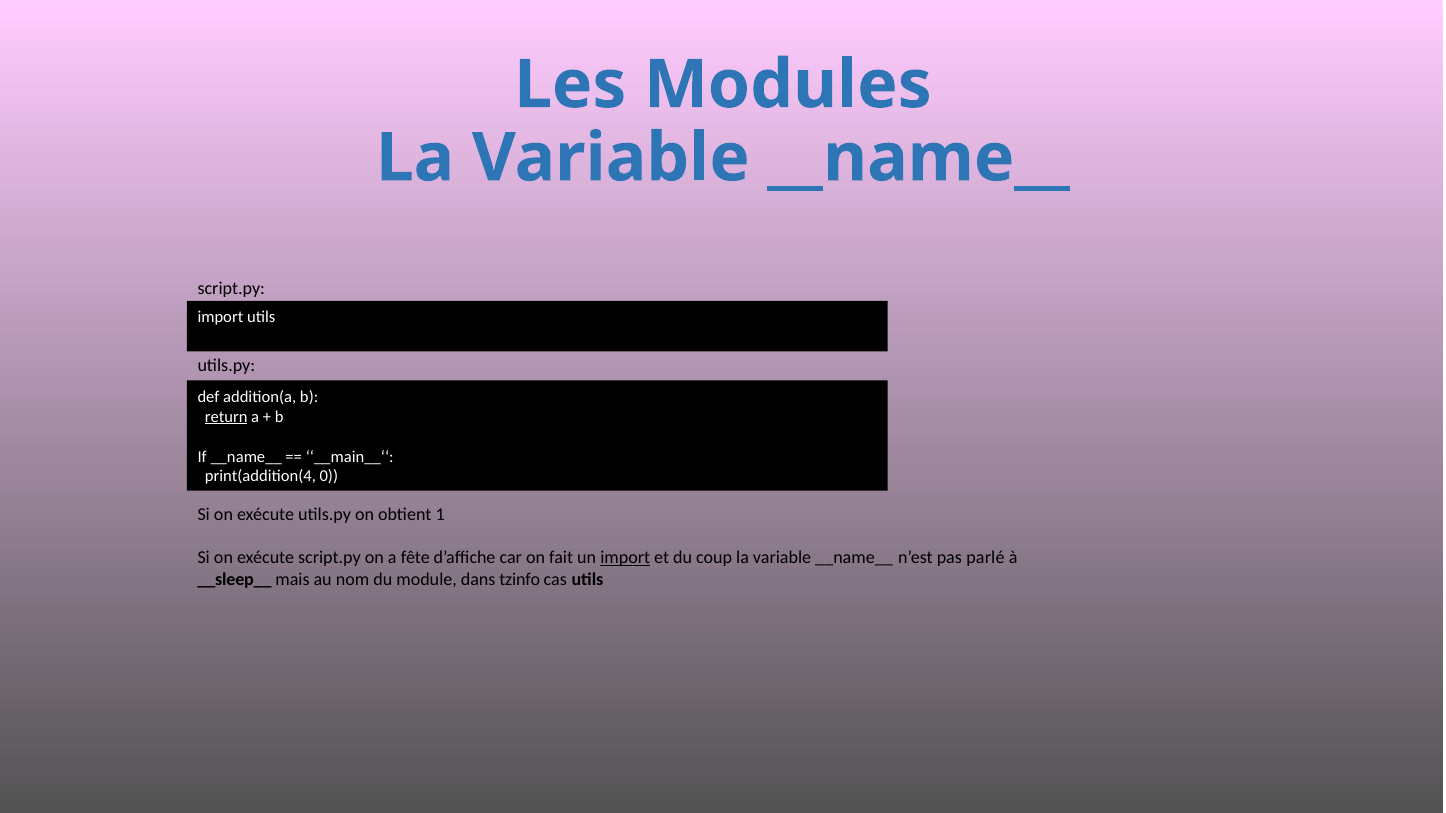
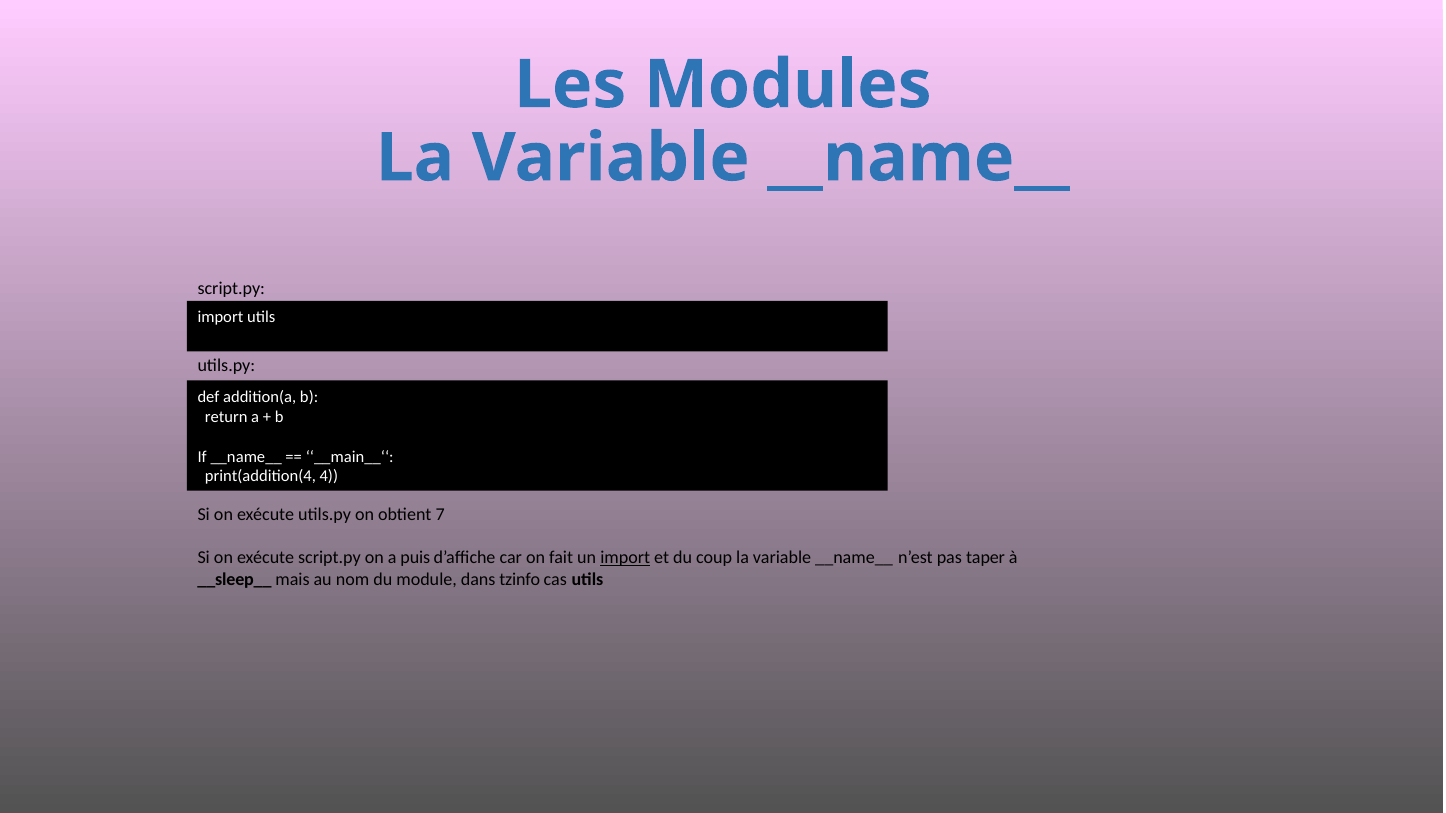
return underline: present -> none (226, 417)
0: 0 -> 4 (329, 477)
1: 1 -> 7 (440, 515)
fête: fête -> puis (415, 558)
parlé: parlé -> taper (986, 558)
